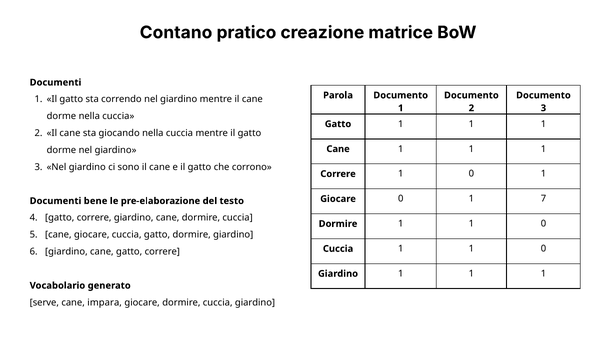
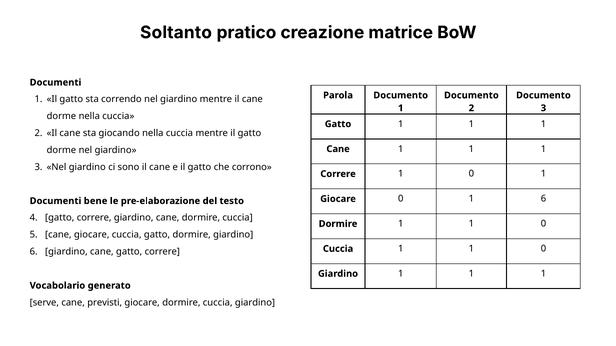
Contano: Contano -> Soltanto (176, 33)
1 7: 7 -> 6 (543, 199)
impara: impara -> previsti (105, 303)
